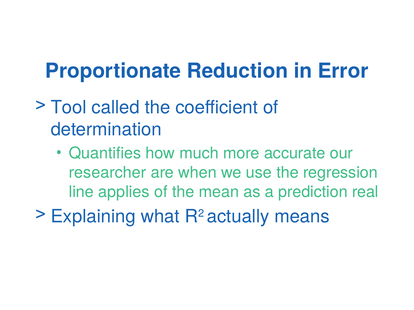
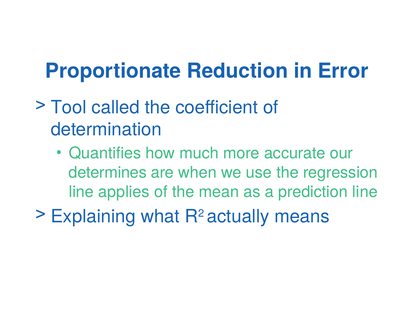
researcher: researcher -> determines (108, 173)
prediction real: real -> line (365, 192)
